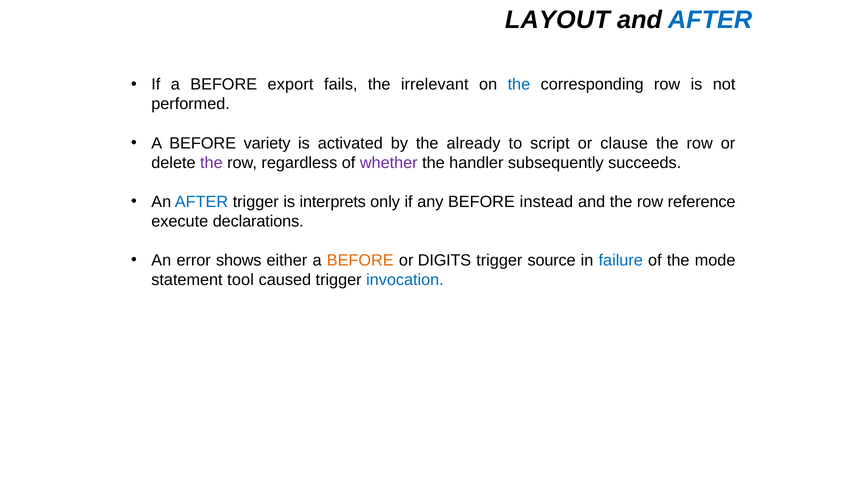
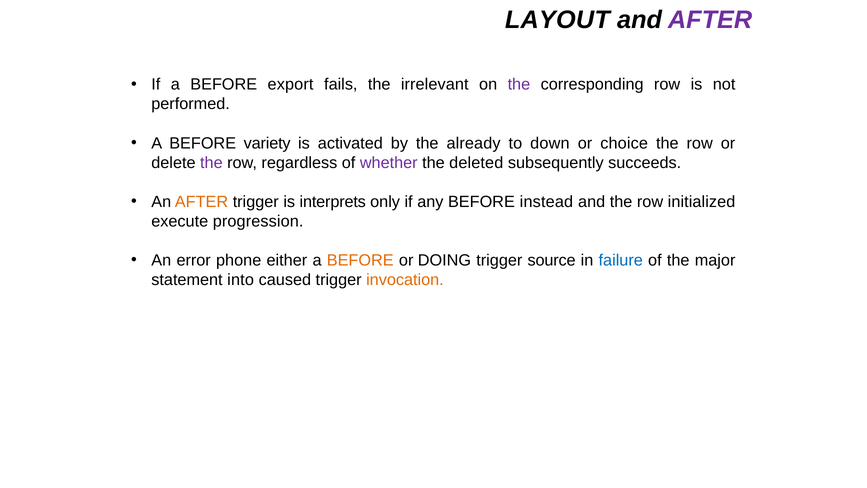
AFTER colour: blue -> purple (710, 20)
the colour: blue -> purple (519, 85)
script: script -> down (550, 143)
clause: clause -> choice (624, 143)
handler: handler -> deleted (476, 163)
AFTER colour: blue -> orange (202, 202)
reference: reference -> initialized (702, 202)
declarations: declarations -> progression (258, 221)
shows: shows -> phone (239, 260)
DIGITS: DIGITS -> DOING (444, 260)
mode: mode -> major (715, 260)
tool: tool -> into (241, 280)
invocation colour: blue -> orange (405, 280)
